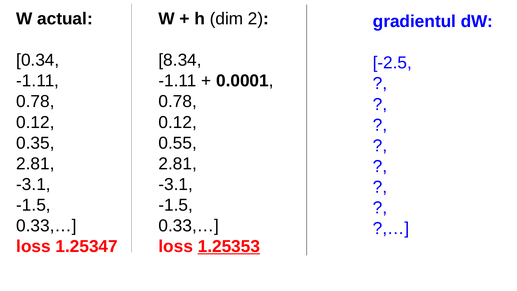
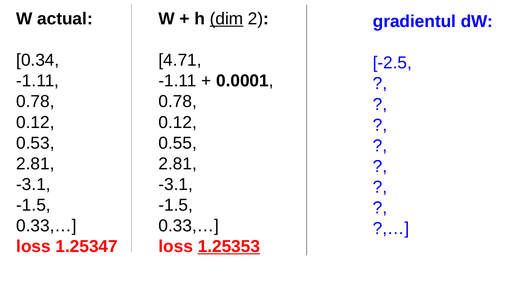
dim underline: none -> present (227, 19)
8.34: 8.34 -> 4.71 (180, 60)
0.35: 0.35 -> 0.53 (35, 143)
